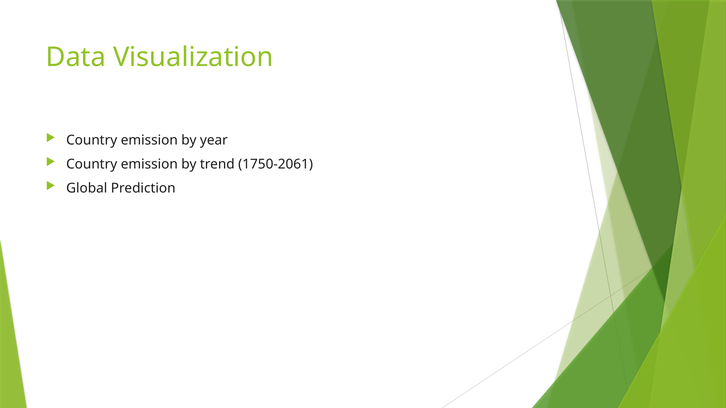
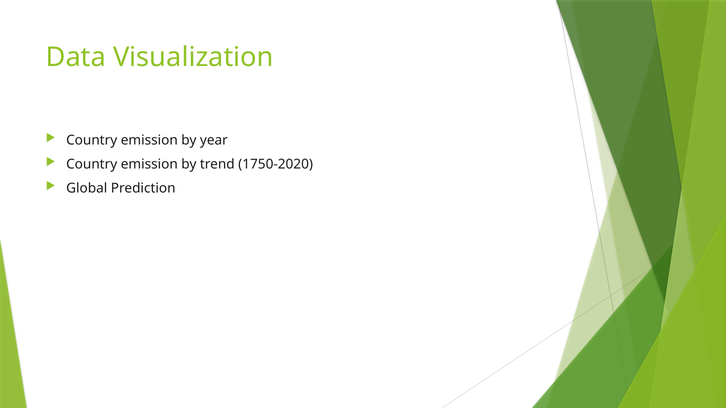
1750-2061: 1750-2061 -> 1750-2020 (276, 164)
